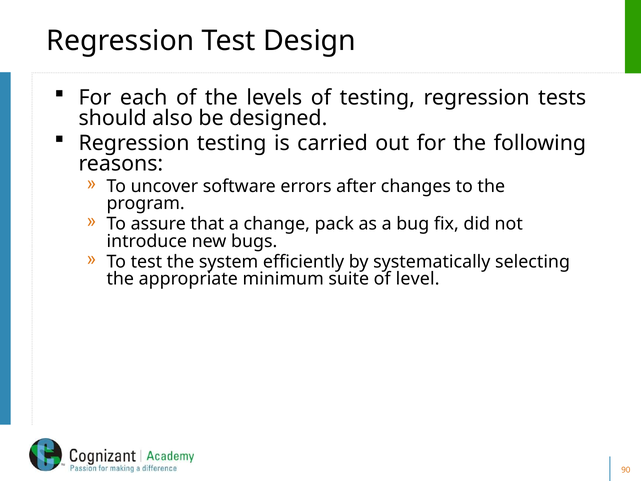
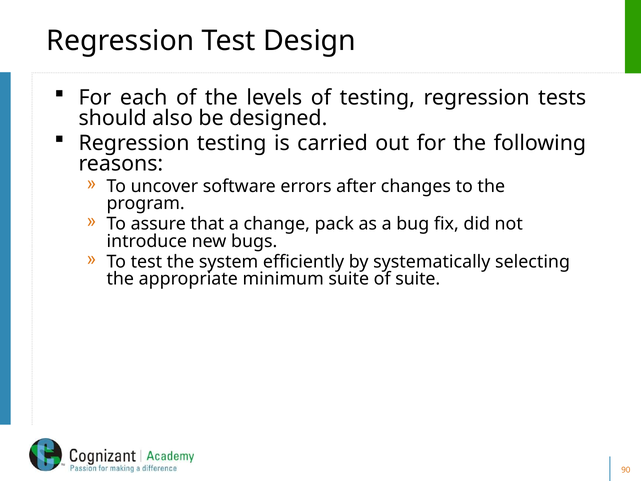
of level: level -> suite (418, 279)
